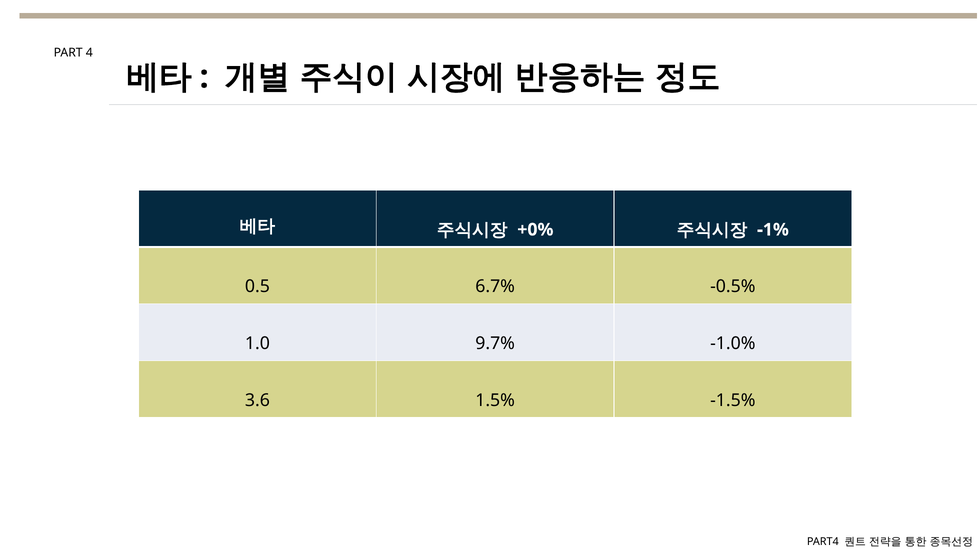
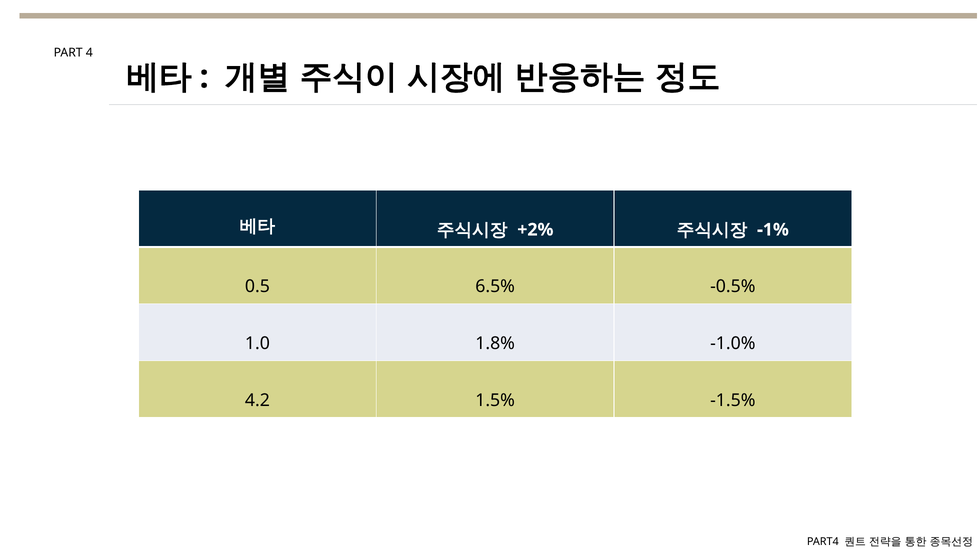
+0%: +0% -> +2% (535, 230)
6.7%: 6.7% -> 6.5% (495, 287)
9.7%: 9.7% -> 1.8% (495, 343)
3.6: 3.6 -> 4.2 (257, 400)
